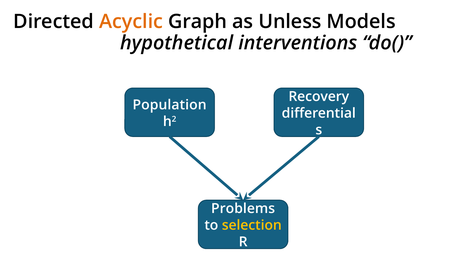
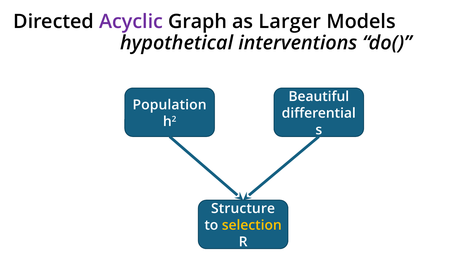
Acyclic colour: orange -> purple (131, 22)
Unless: Unless -> Larger (290, 22)
Recovery: Recovery -> Beautiful (319, 97)
Problems: Problems -> Structure (243, 209)
